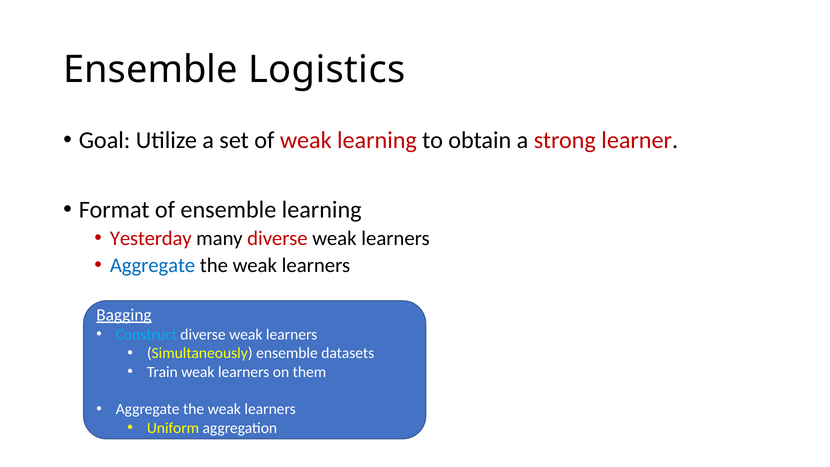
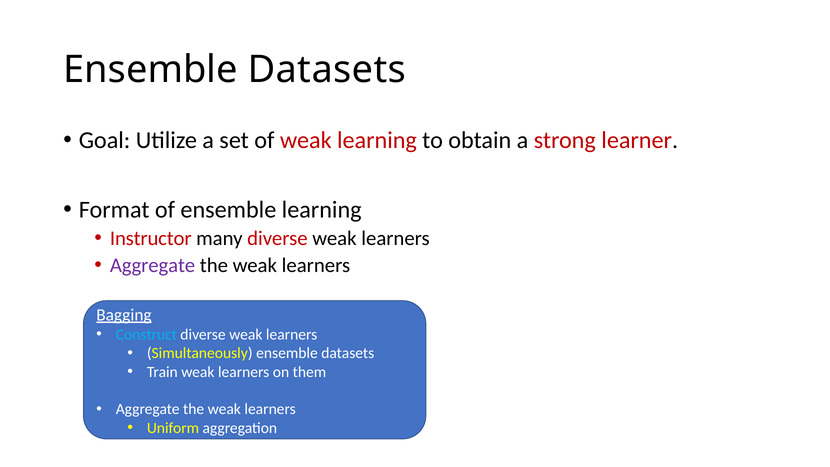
Logistics: Logistics -> Datasets (327, 70)
Yesterday: Yesterday -> Instructor (151, 238)
Aggregate colour: blue -> purple (153, 265)
